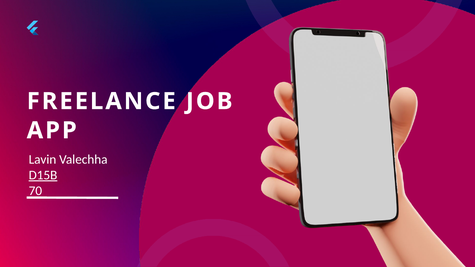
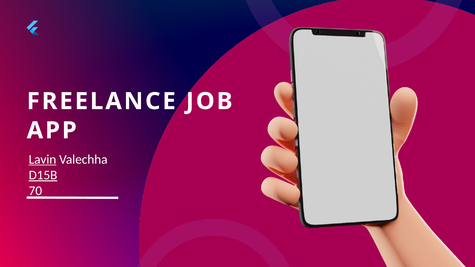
Lavin underline: none -> present (42, 159)
